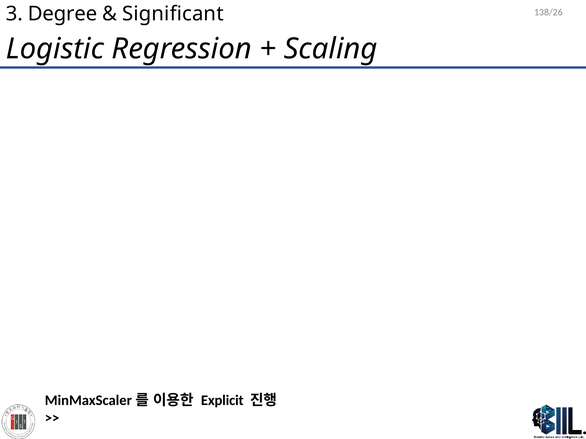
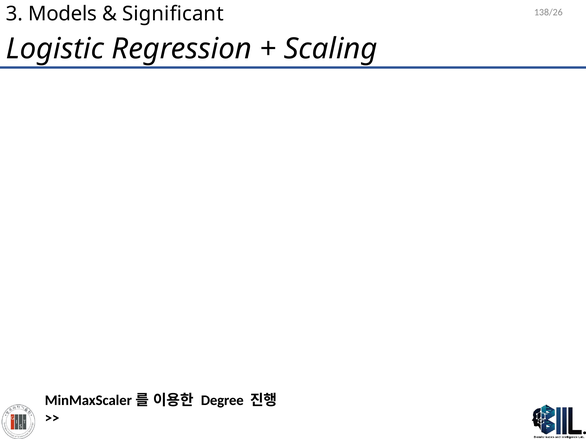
Degree: Degree -> Models (63, 14)
Explicit: Explicit -> Degree (222, 401)
